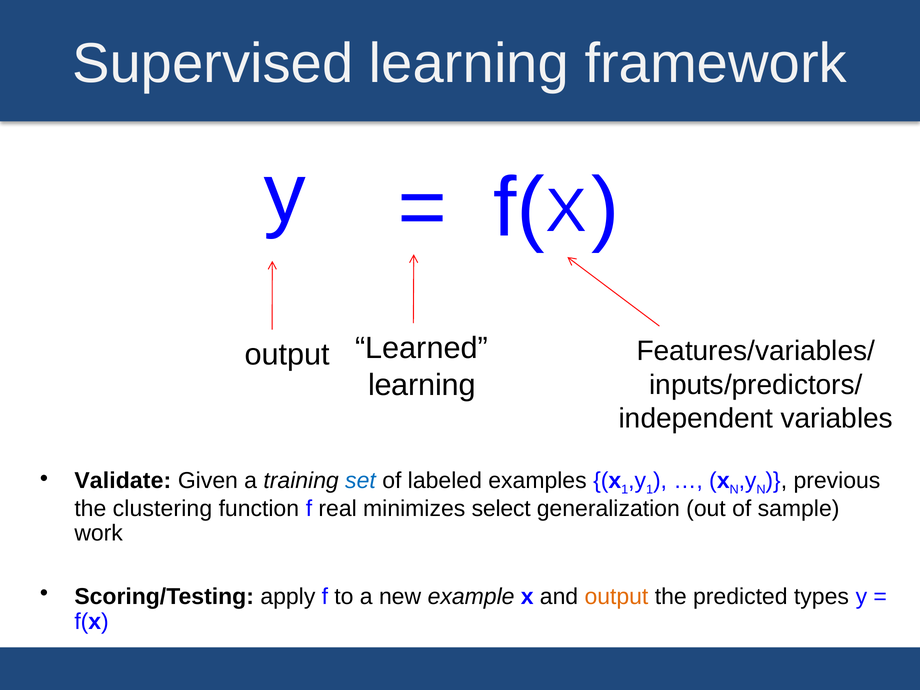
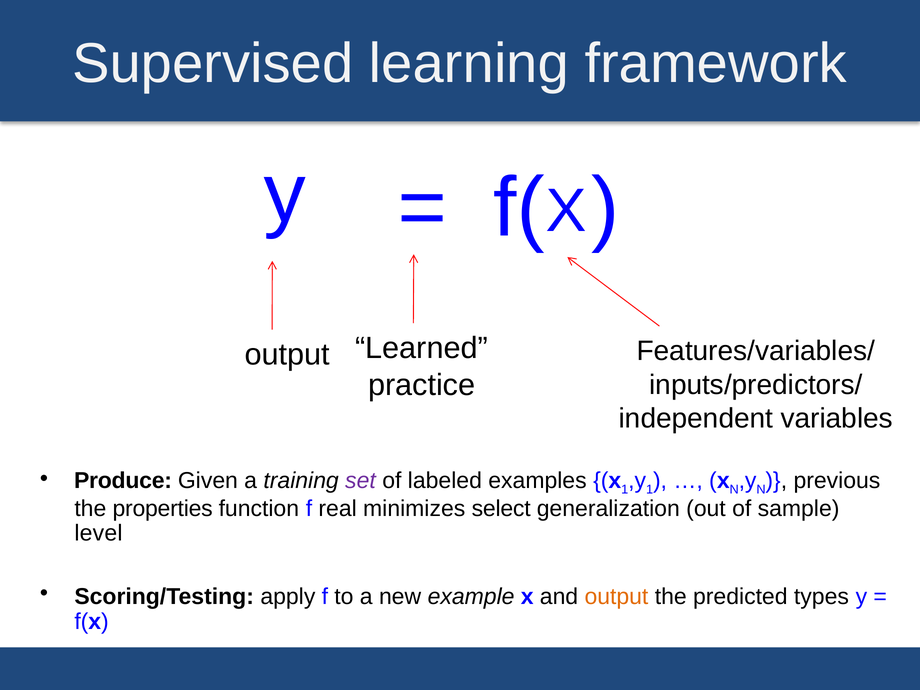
learning: learning -> practice (422, 385)
Validate: Validate -> Produce (123, 481)
set colour: blue -> purple (360, 481)
clustering: clustering -> properties (163, 509)
work: work -> level (98, 533)
